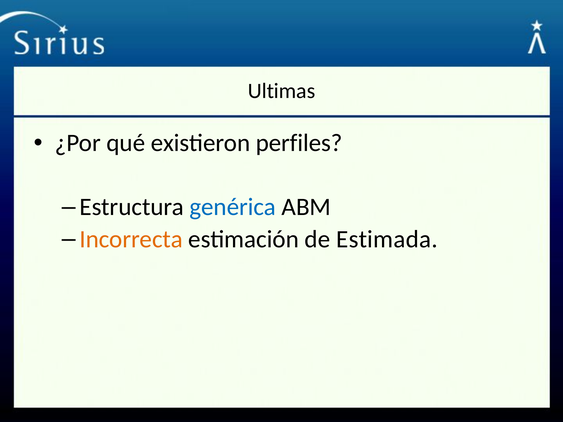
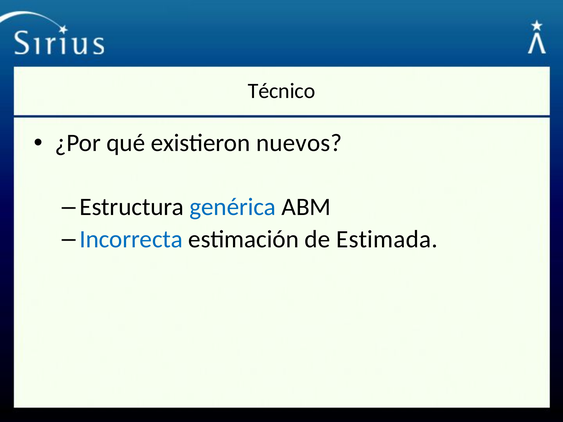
Ultimas: Ultimas -> Técnico (282, 91)
perfiles: perfiles -> nuevos (299, 143)
Incorrecta colour: orange -> blue (131, 239)
